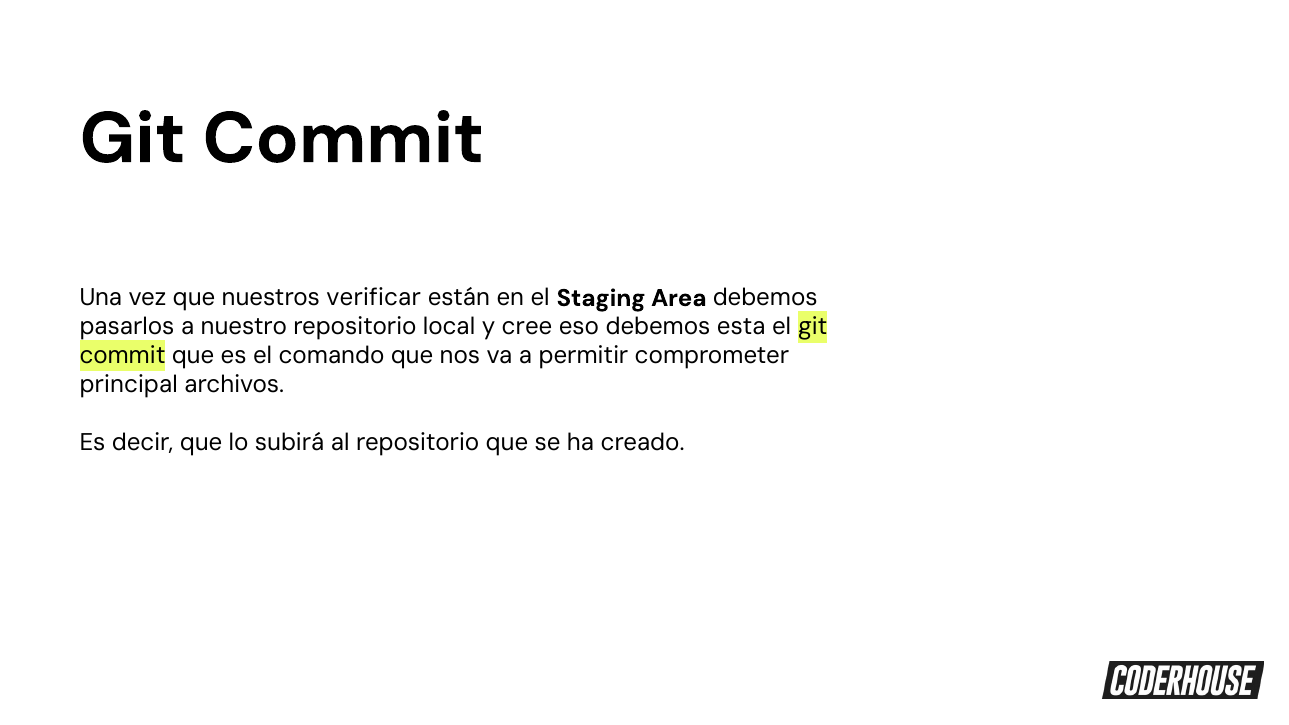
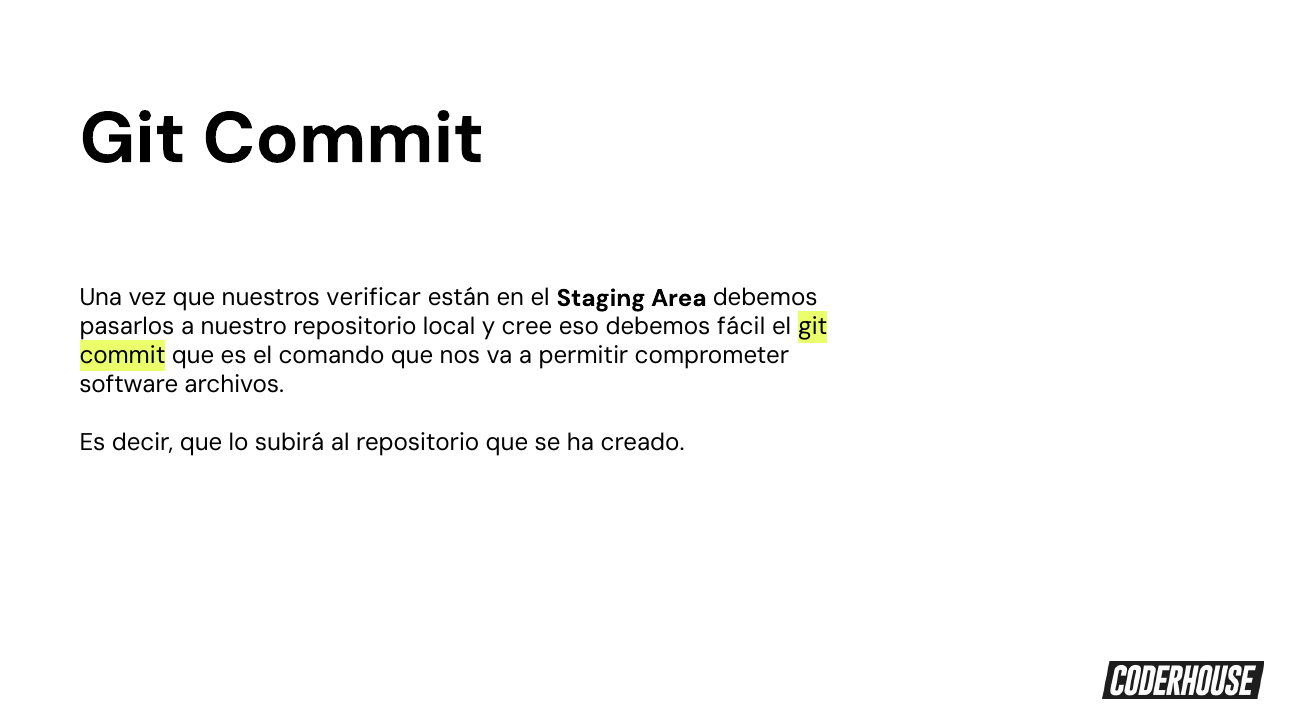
esta: esta -> fácil (741, 327)
principal: principal -> software (129, 385)
